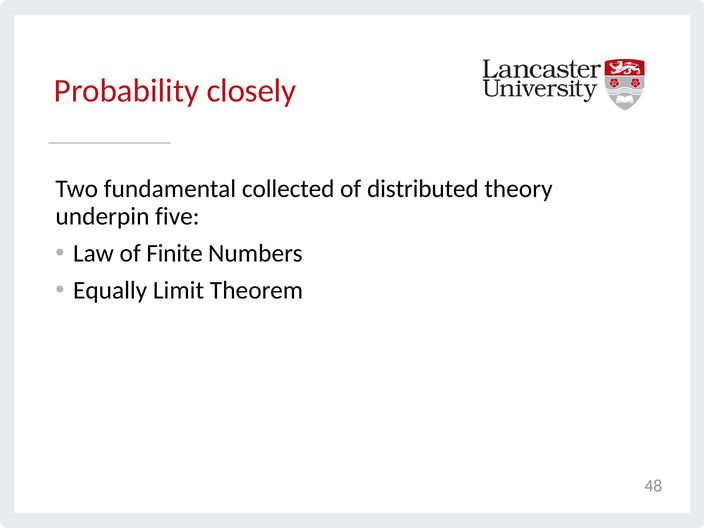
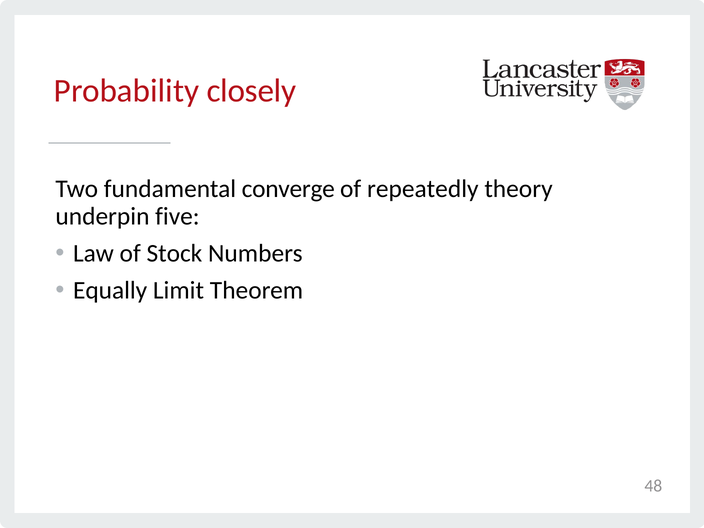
collected: collected -> converge (288, 189)
distributed: distributed -> repeatedly (423, 189)
Finite: Finite -> Stock (174, 253)
